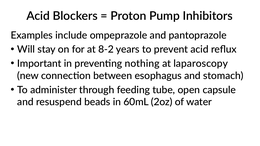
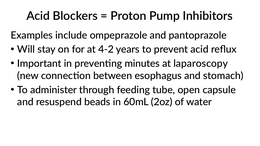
8-2: 8-2 -> 4-2 (106, 50)
nothing: nothing -> minutes (142, 64)
